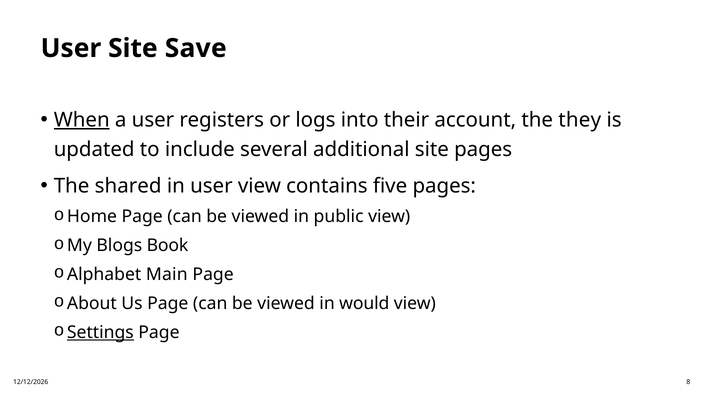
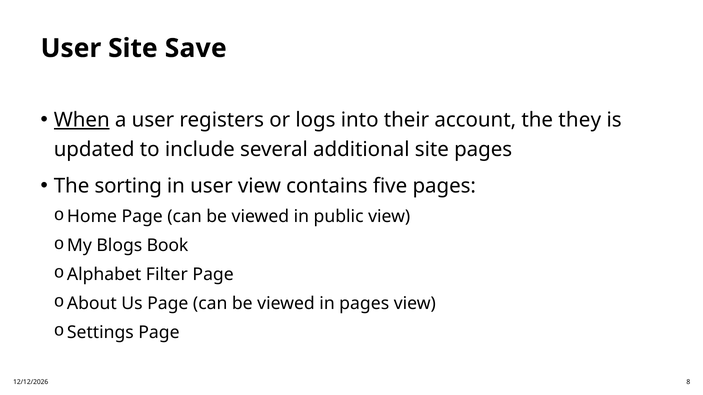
shared: shared -> sorting (128, 186)
Main: Main -> Filter (167, 275)
in would: would -> pages (364, 304)
Settings underline: present -> none (100, 333)
